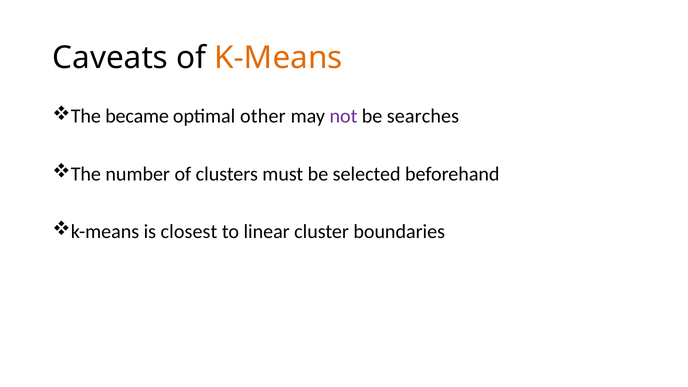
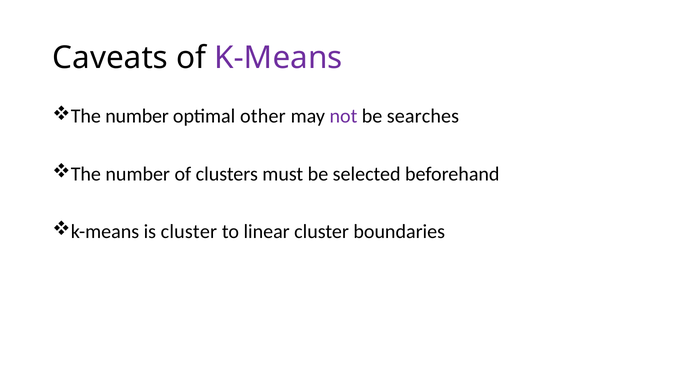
K-Means colour: orange -> purple (278, 58)
became: became -> number (137, 116)
is closest: closest -> cluster (189, 232)
